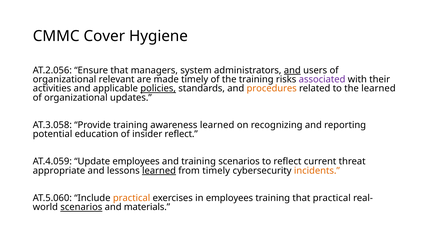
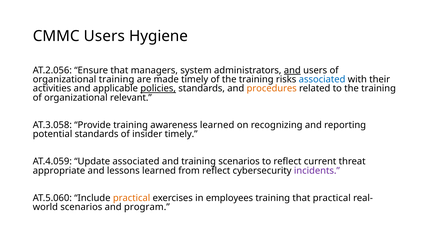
CMMC Cover: Cover -> Users (104, 36)
organizational relevant: relevant -> training (117, 79)
associated colour: purple -> blue (322, 79)
to the learned: learned -> training (379, 88)
updates: updates -> relevant (131, 98)
potential education: education -> standards (97, 134)
insider reflect: reflect -> timely (181, 134)
Update employees: employees -> associated (136, 161)
learned underline: present -> none (159, 171)
from timely: timely -> reflect (216, 171)
incidents colour: orange -> purple (317, 171)
scenarios underline: present -> none (81, 207)
materials: materials -> program (147, 207)
